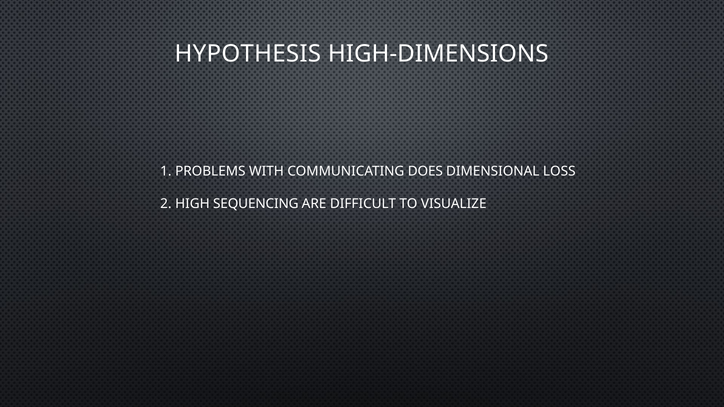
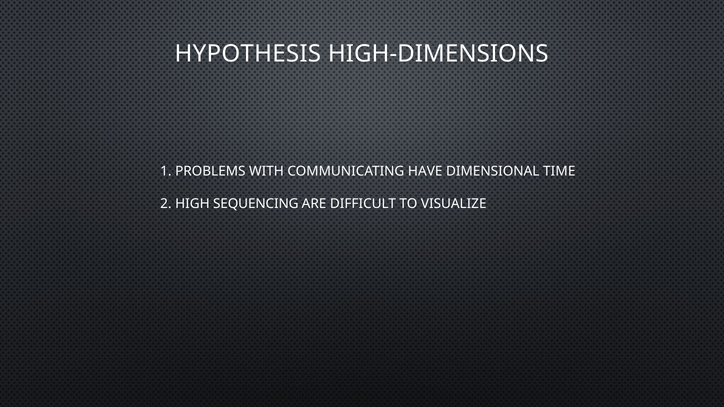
DOES: DOES -> HAVE (425, 172)
LOSS: LOSS -> TIME (559, 172)
